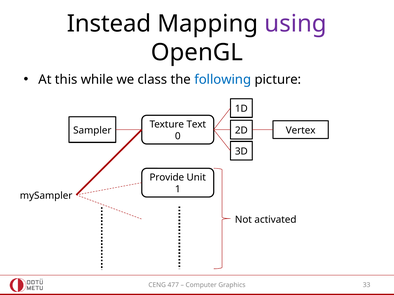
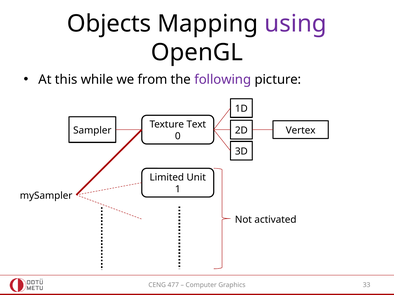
Instead: Instead -> Objects (109, 24)
class: class -> from (153, 80)
following colour: blue -> purple (223, 80)
Provide: Provide -> Limited (167, 178)
